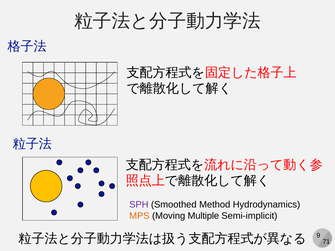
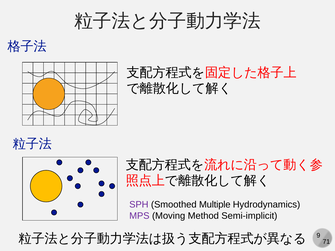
Method: Method -> Multiple (215, 205)
MPS colour: orange -> purple (139, 216)
Multiple: Multiple -> Method (203, 216)
